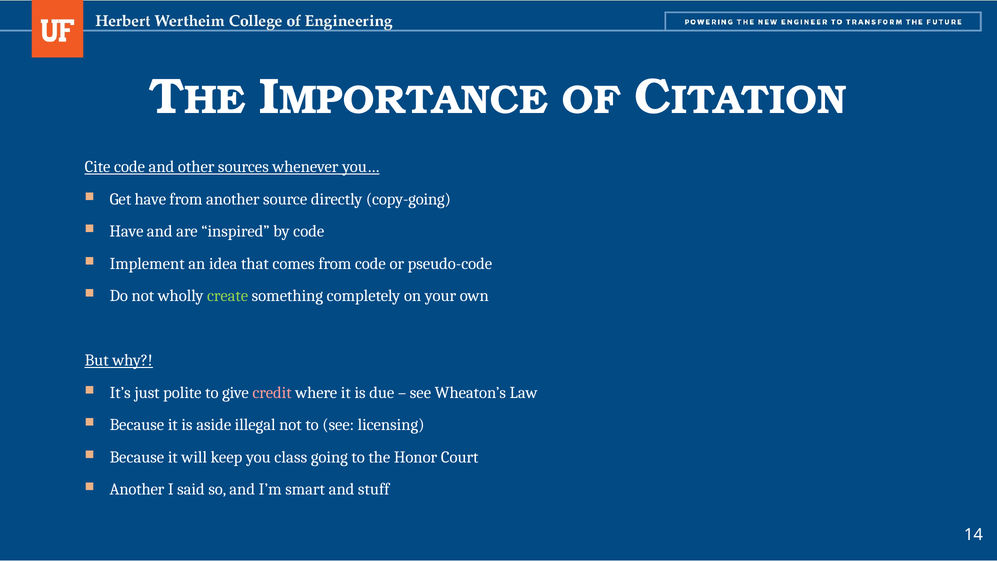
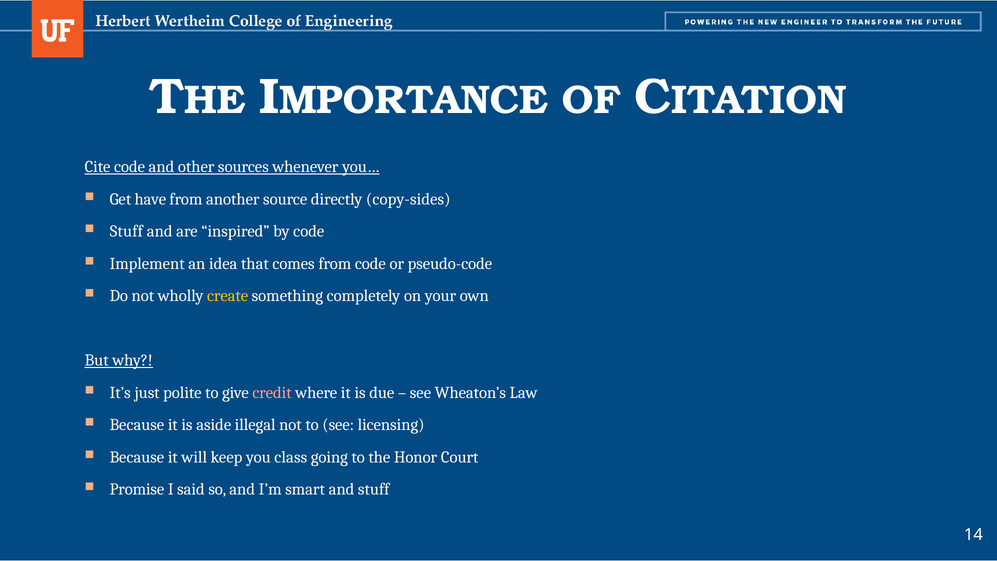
copy-going: copy-going -> copy-sides (408, 199)
Have: Have -> Stuff (126, 231)
create colour: light green -> yellow (228, 296)
Another: Another -> Promise (137, 489)
